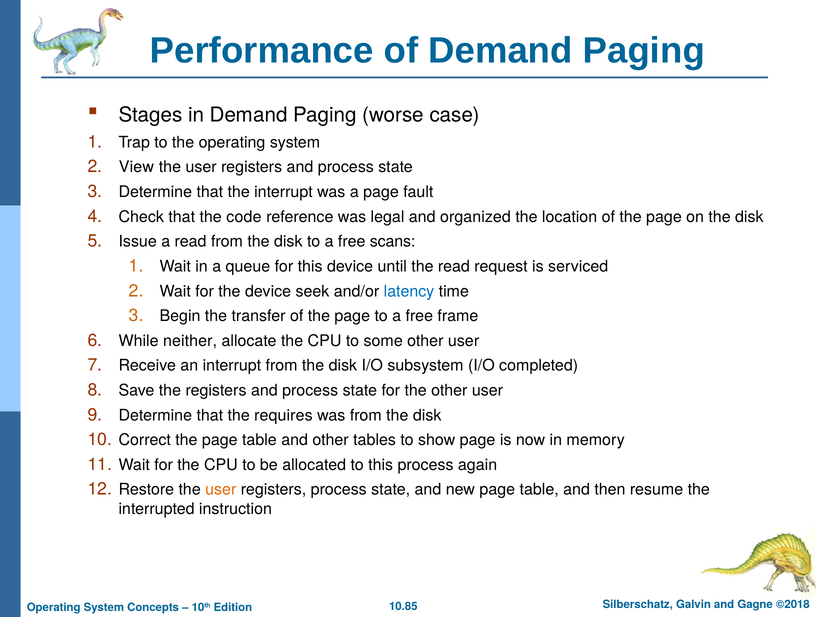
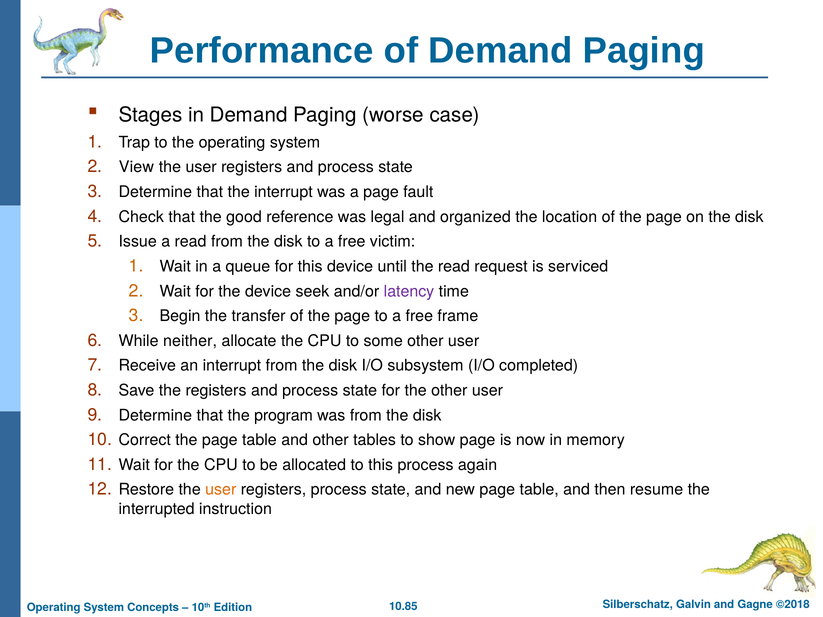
code: code -> good (244, 217)
scans: scans -> victim (393, 242)
latency colour: blue -> purple (409, 291)
requires: requires -> program (284, 415)
